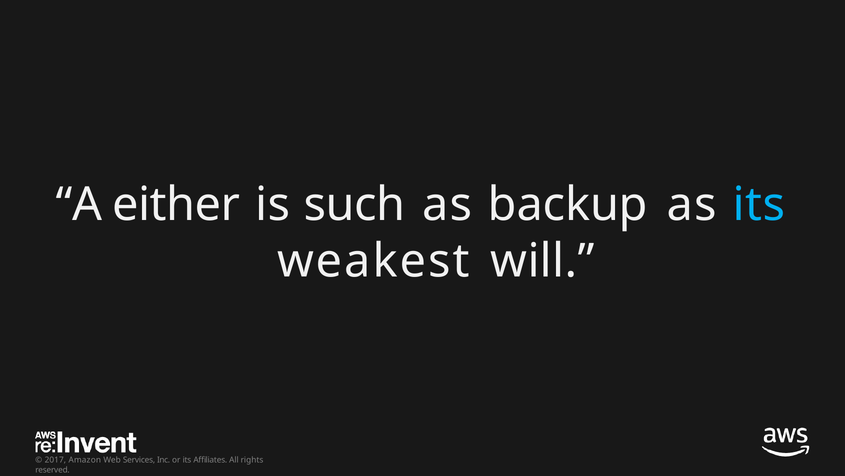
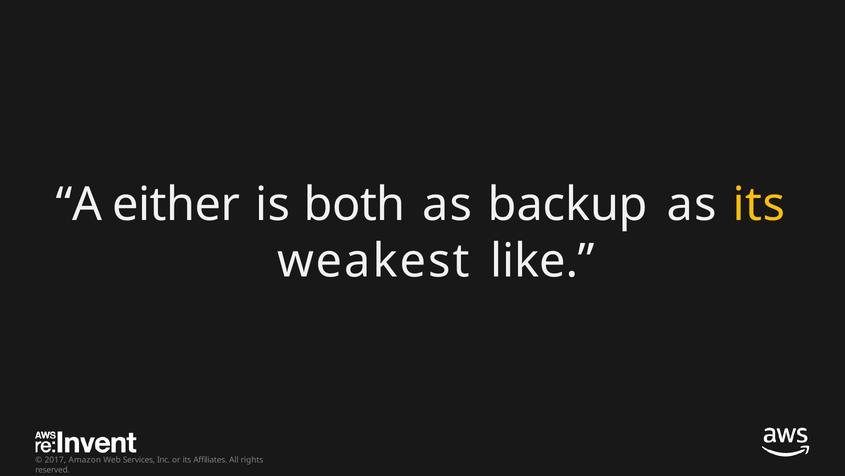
such: such -> both (355, 204)
its colour: light blue -> yellow (759, 204)
will: will -> like (543, 261)
